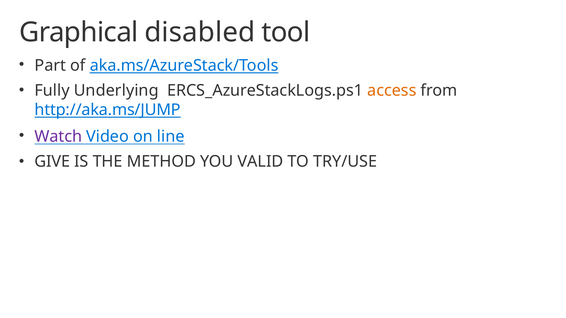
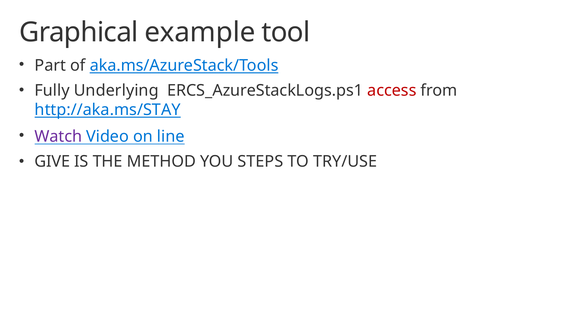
disabled: disabled -> example (200, 32)
access colour: orange -> red (392, 91)
http://aka.ms/JUMP: http://aka.ms/JUMP -> http://aka.ms/STAY (108, 110)
VALID: VALID -> STEPS (260, 162)
